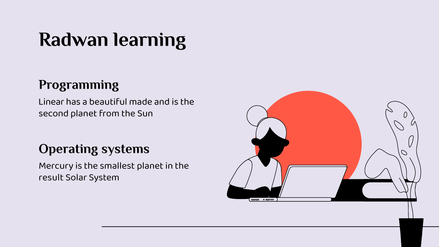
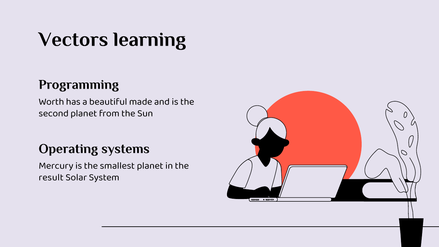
Radwan: Radwan -> Vectors (73, 39)
Linear: Linear -> Worth (51, 102)
